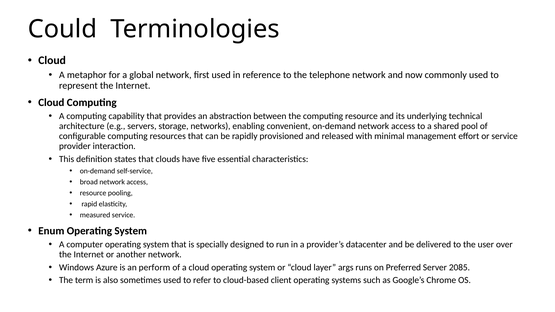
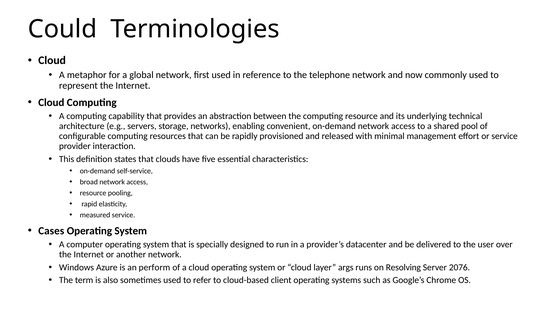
Enum: Enum -> Cases (51, 231)
Preferred: Preferred -> Resolving (403, 268)
2085: 2085 -> 2076 (459, 268)
